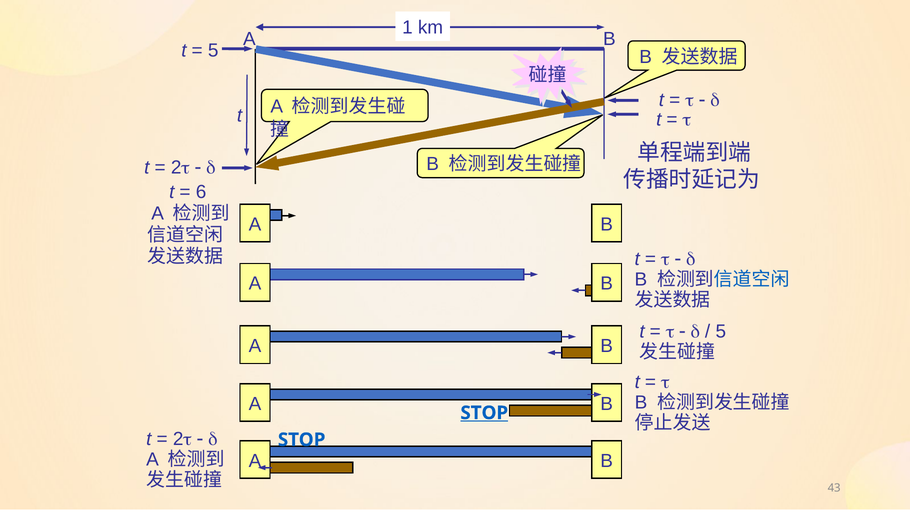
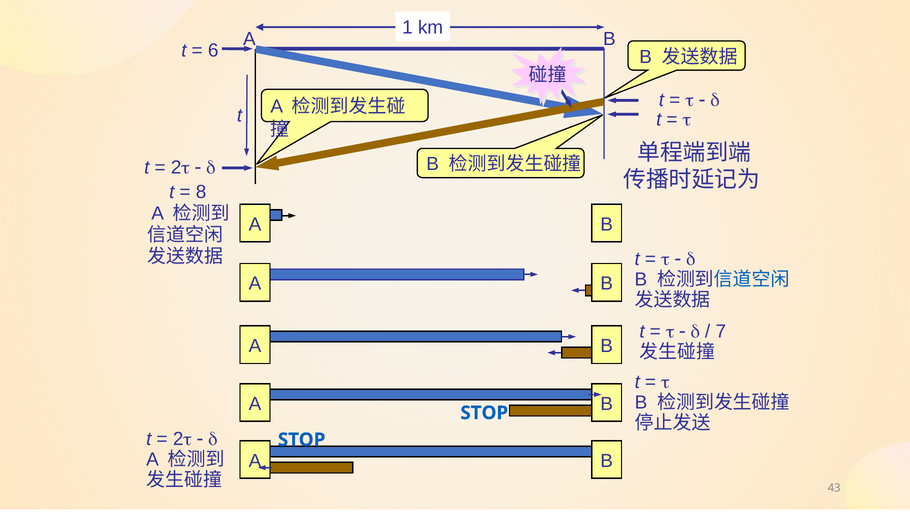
5: 5 -> 6 (213, 51)
6: 6 -> 8 (201, 192)
5: 5 -> 7 (721, 332)
STOP underline: present -> none (484, 413)
